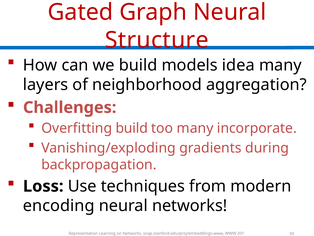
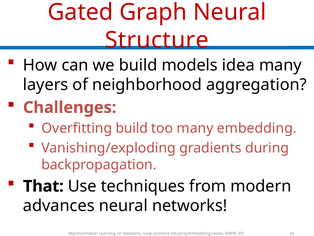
incorporate: incorporate -> embedding (257, 128)
Loss: Loss -> That (43, 186)
encoding: encoding -> advances (59, 205)
